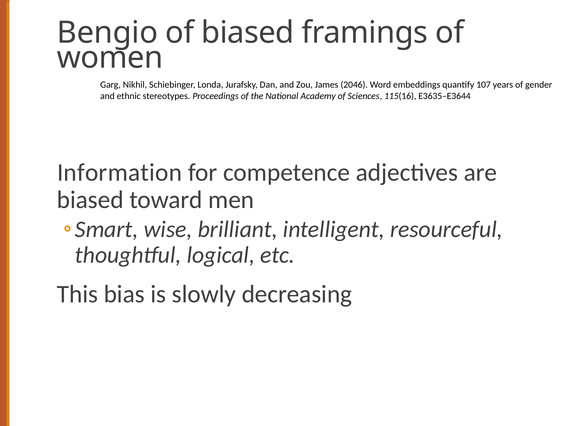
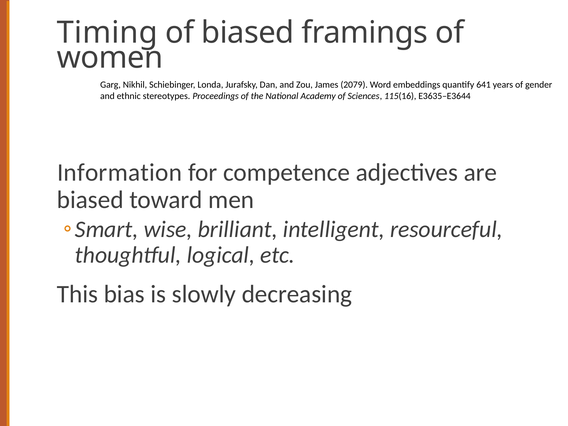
Bengio: Bengio -> Timing (107, 33)
2046: 2046 -> 2079 (354, 85)
107: 107 -> 641 (484, 85)
